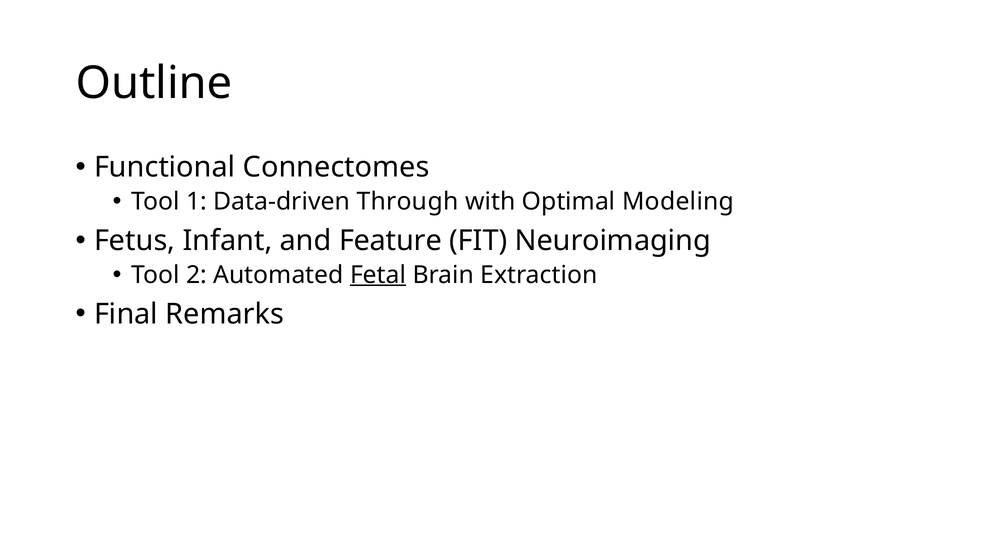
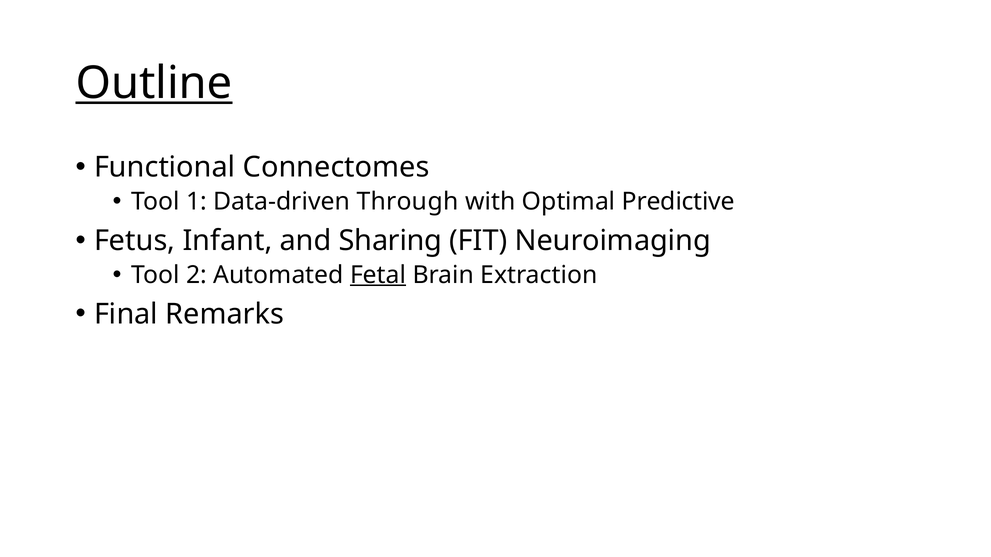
Outline underline: none -> present (154, 83)
Modeling: Modeling -> Predictive (678, 202)
Feature: Feature -> Sharing (390, 241)
